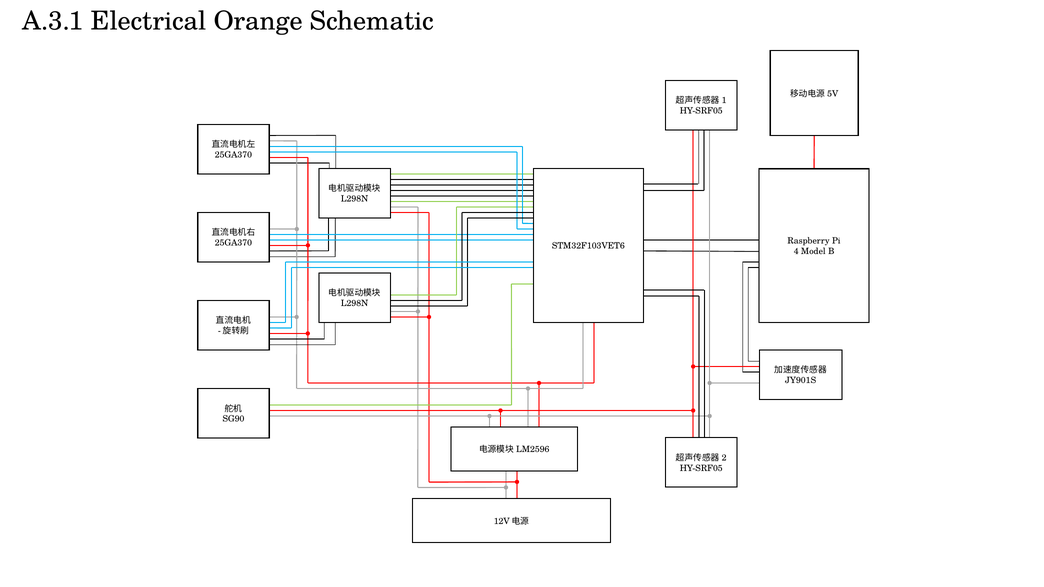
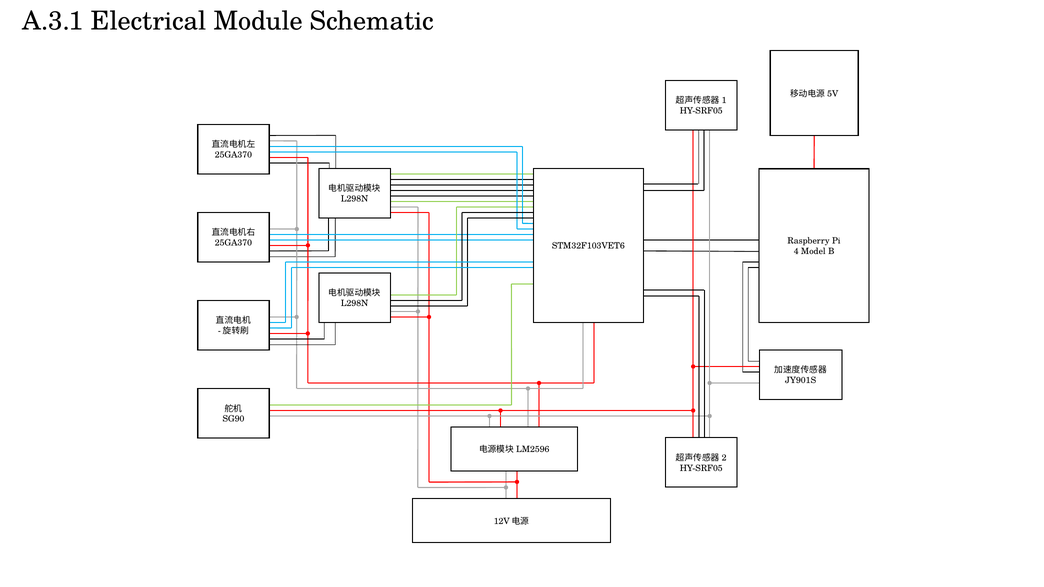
Orange: Orange -> Module (258, 21)
